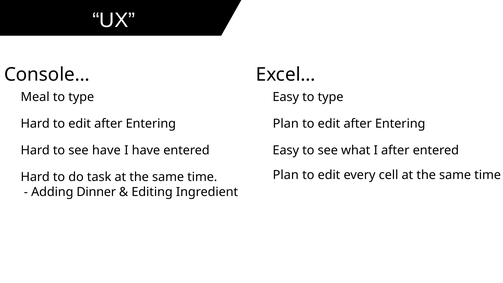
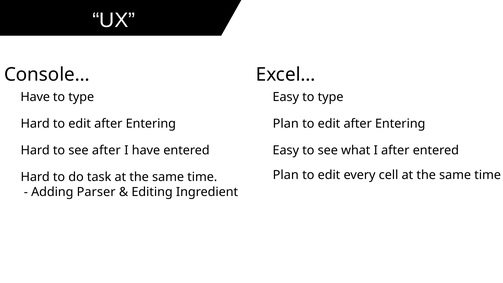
Meal: Meal -> Have (35, 97)
see have: have -> after (106, 150)
Dinner: Dinner -> Parser (96, 192)
